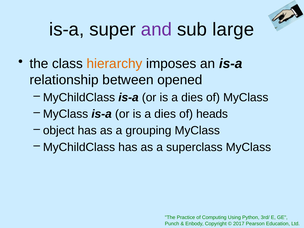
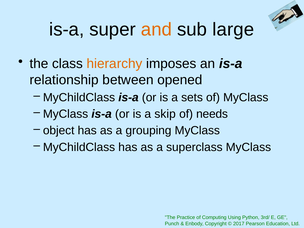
and colour: purple -> orange (156, 29)
dies: dies -> sets (192, 97)
dies: dies -> skip (165, 114)
heads: heads -> needs (212, 114)
